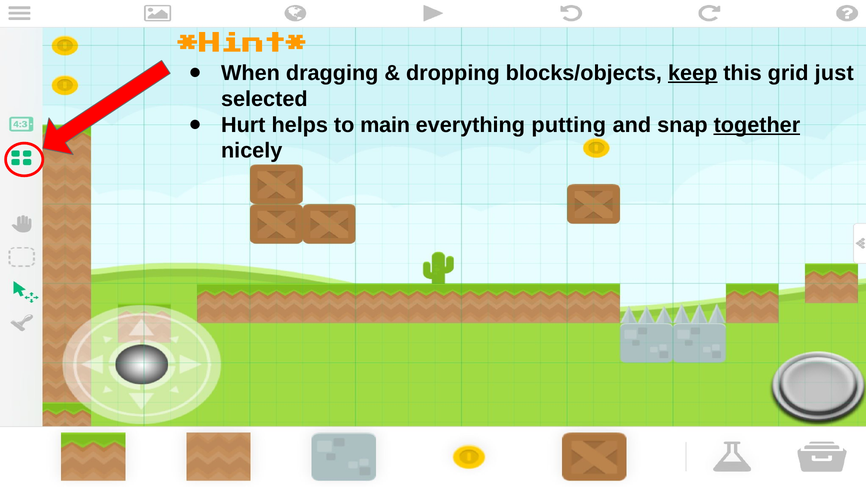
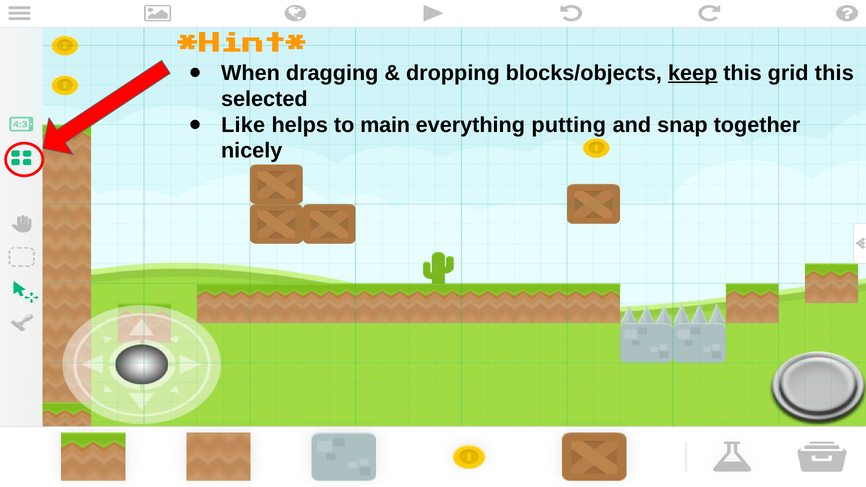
grid just: just -> this (834, 73)
Hurt: Hurt -> Like (243, 125)
together underline: present -> none (757, 125)
